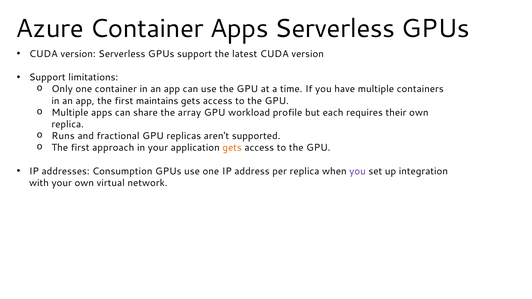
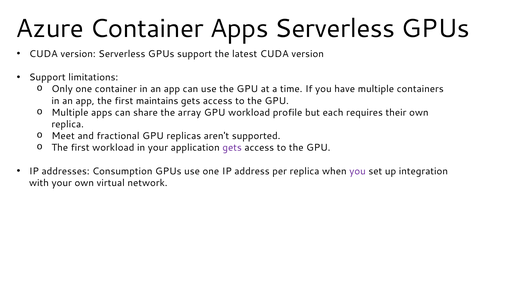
Runs: Runs -> Meet (63, 136)
first approach: approach -> workload (113, 148)
gets colour: orange -> purple (232, 148)
